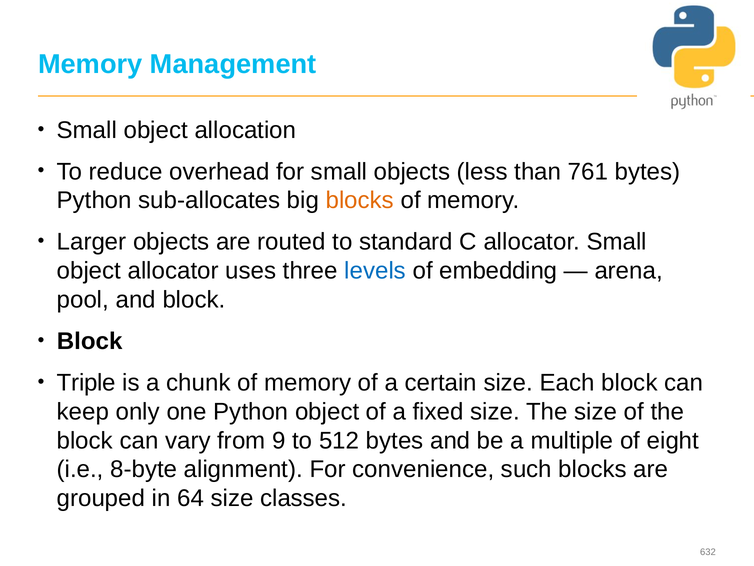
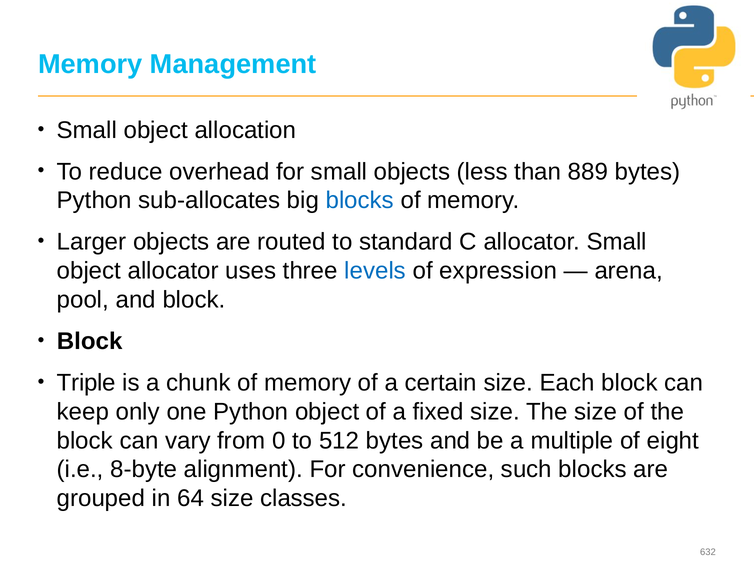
761: 761 -> 889 (588, 171)
blocks colour: orange -> blue (360, 200)
embedding: embedding -> expression (498, 271)
9: 9 -> 0 (279, 440)
